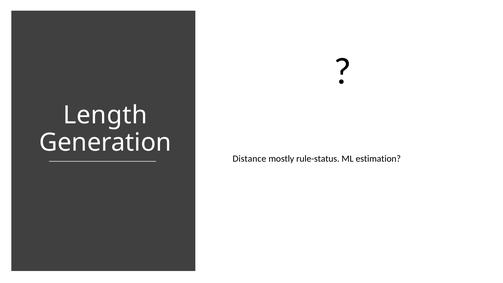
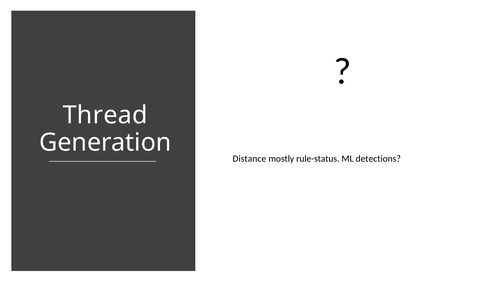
Length: Length -> Thread (105, 115)
estimation: estimation -> detections (378, 159)
